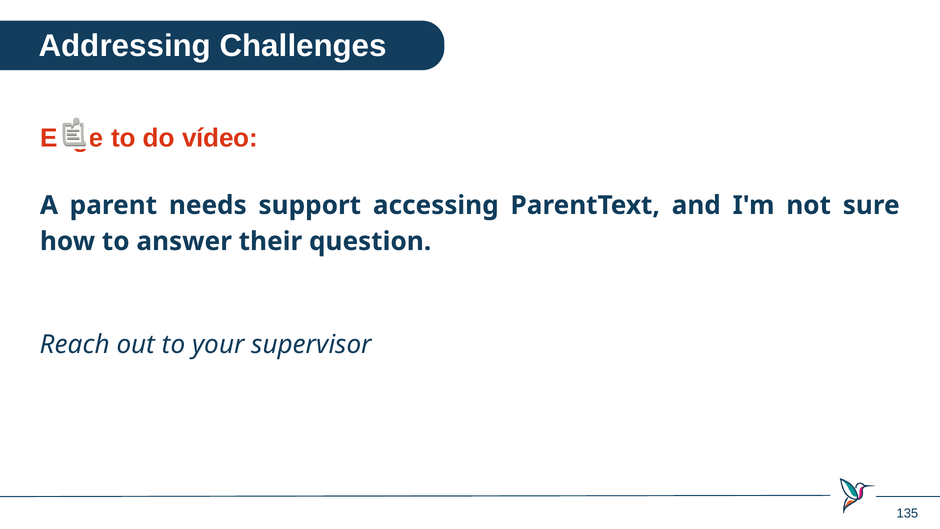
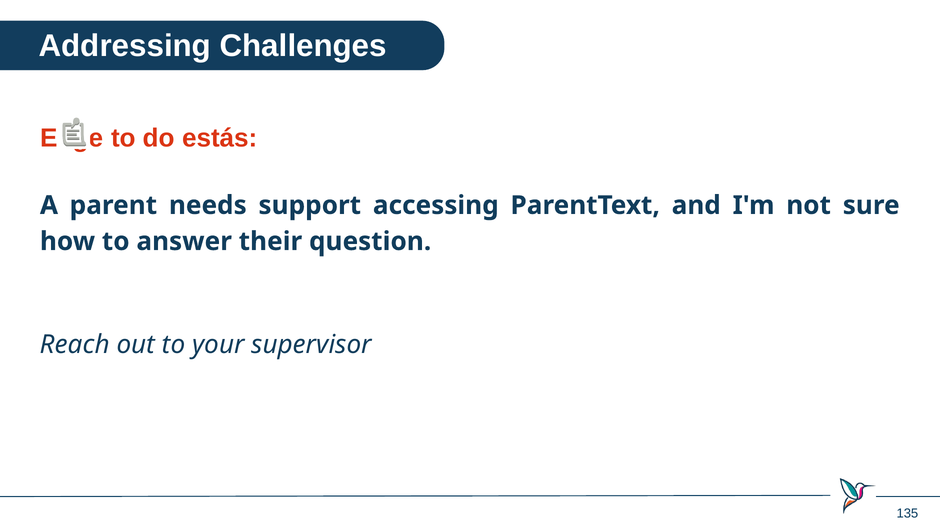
vídeo: vídeo -> estás (220, 138)
